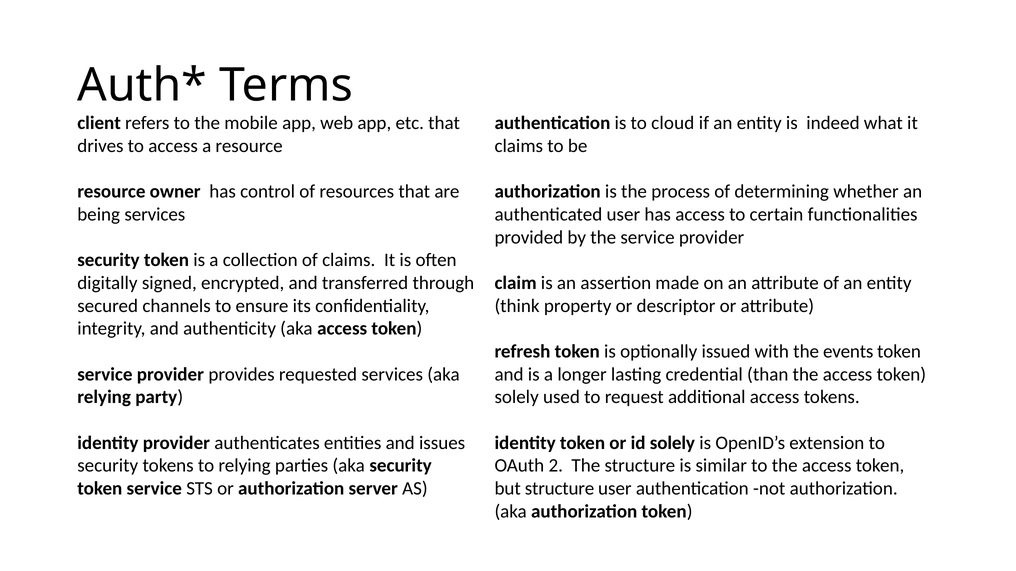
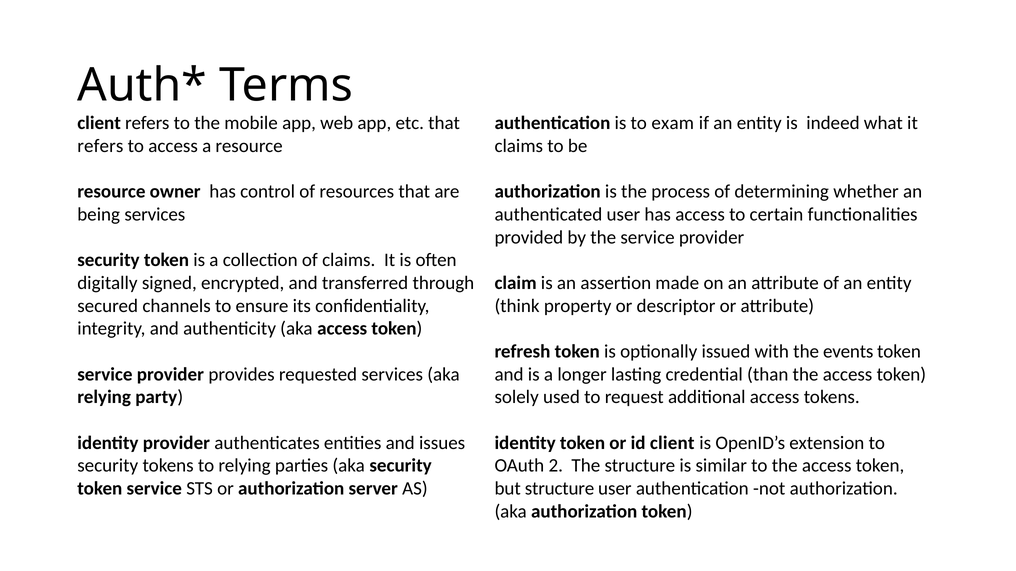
cloud: cloud -> exam (673, 123)
drives: drives -> refers (100, 146)
id solely: solely -> client (672, 443)
